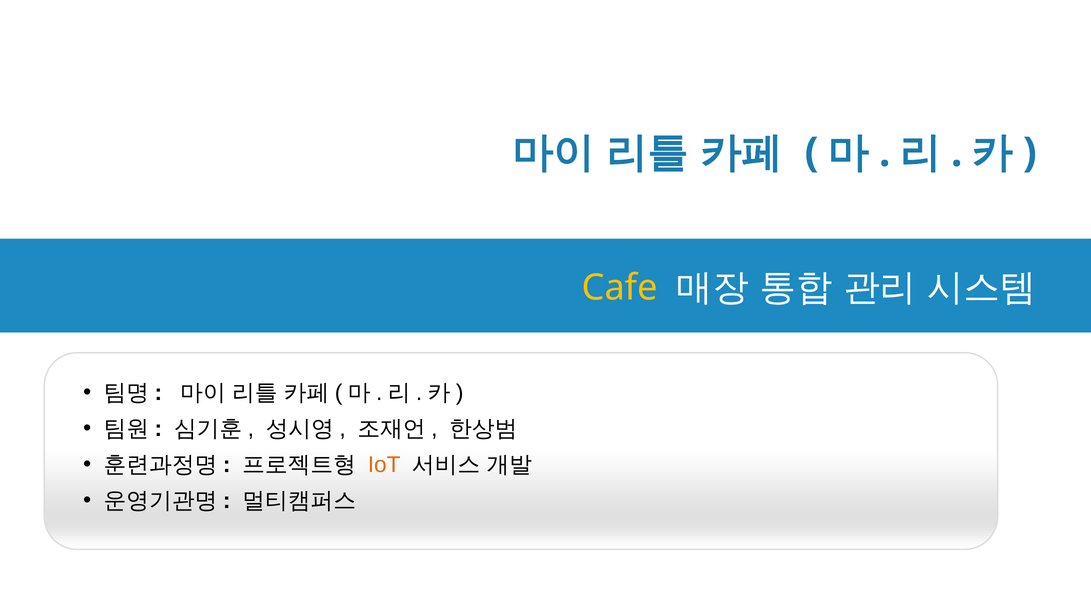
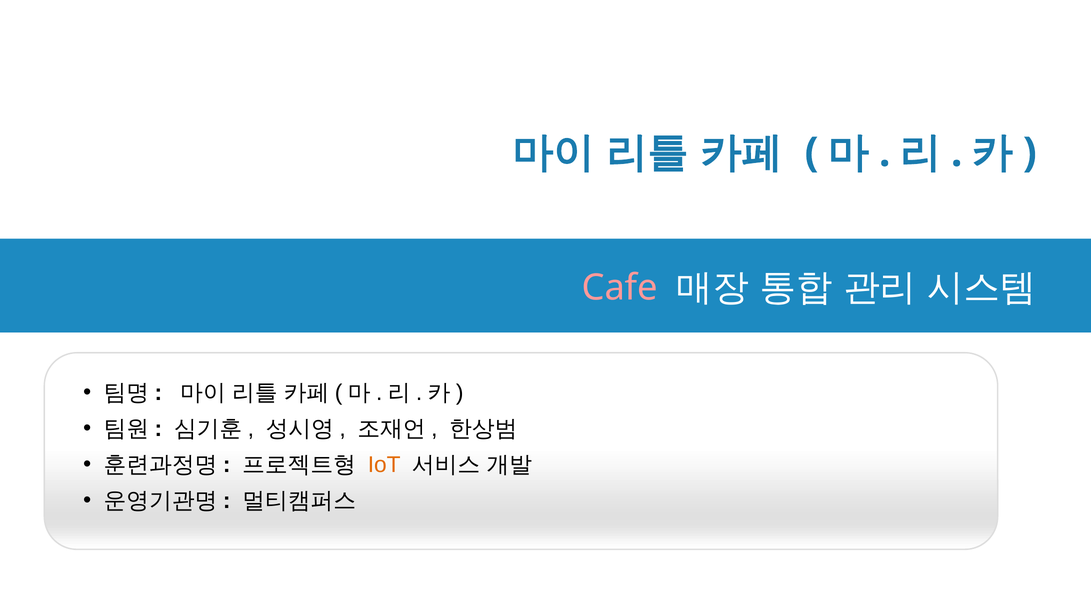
Cafe colour: yellow -> pink (620, 288)
